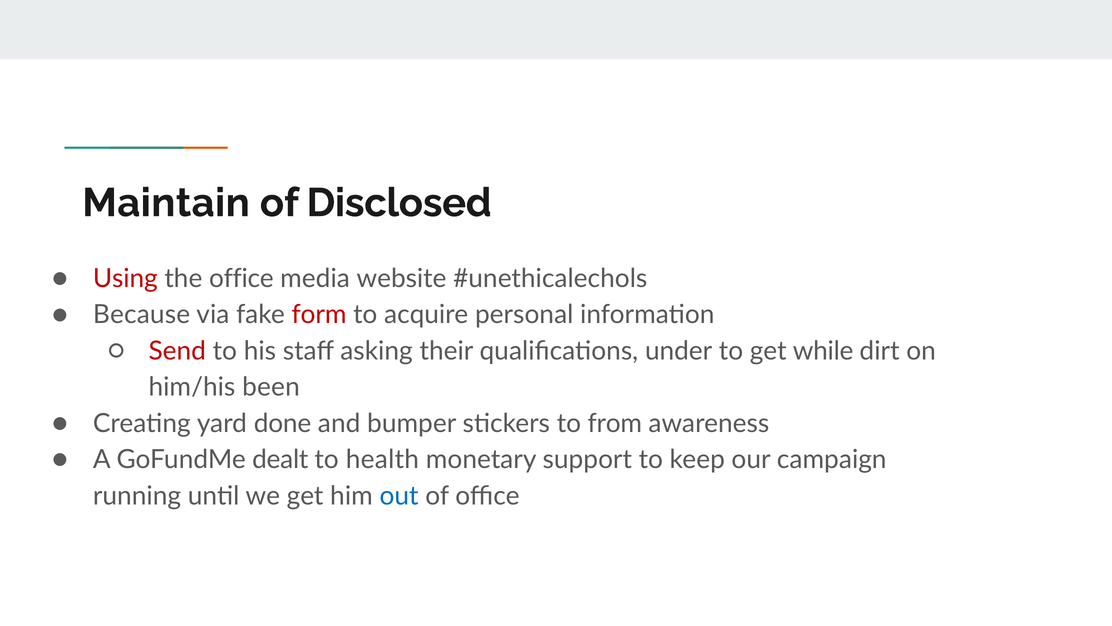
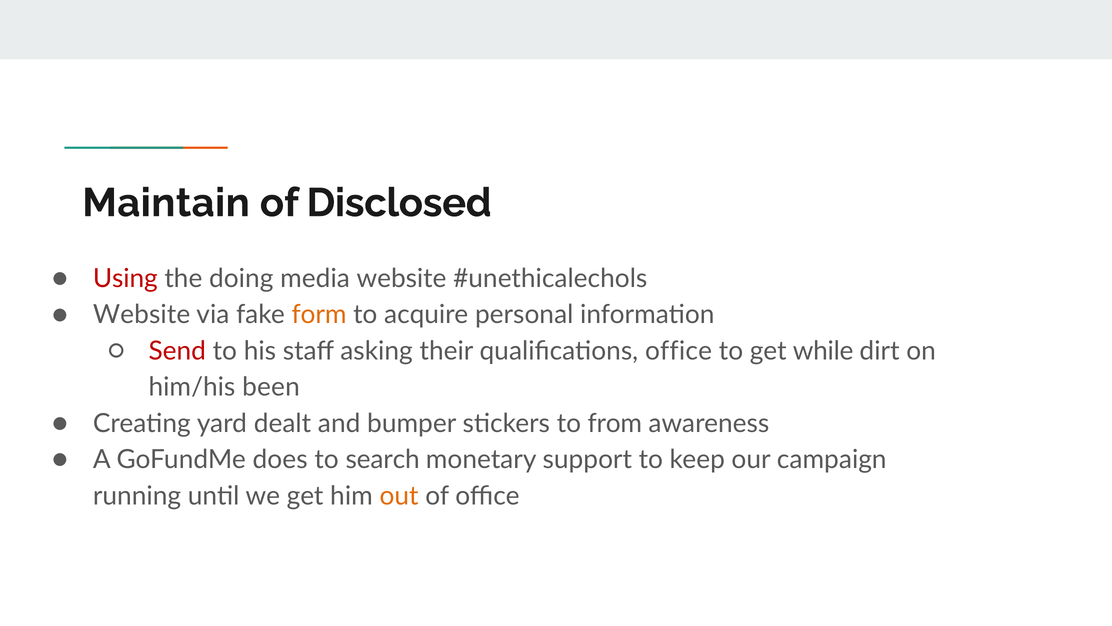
the office: office -> doing (241, 278)
Because: Because -> Website (142, 315)
form colour: red -> orange (319, 315)
qualifications under: under -> office (679, 351)
done: done -> dealt (282, 423)
dealt: dealt -> does (280, 459)
health: health -> search (383, 459)
out colour: blue -> orange (399, 496)
